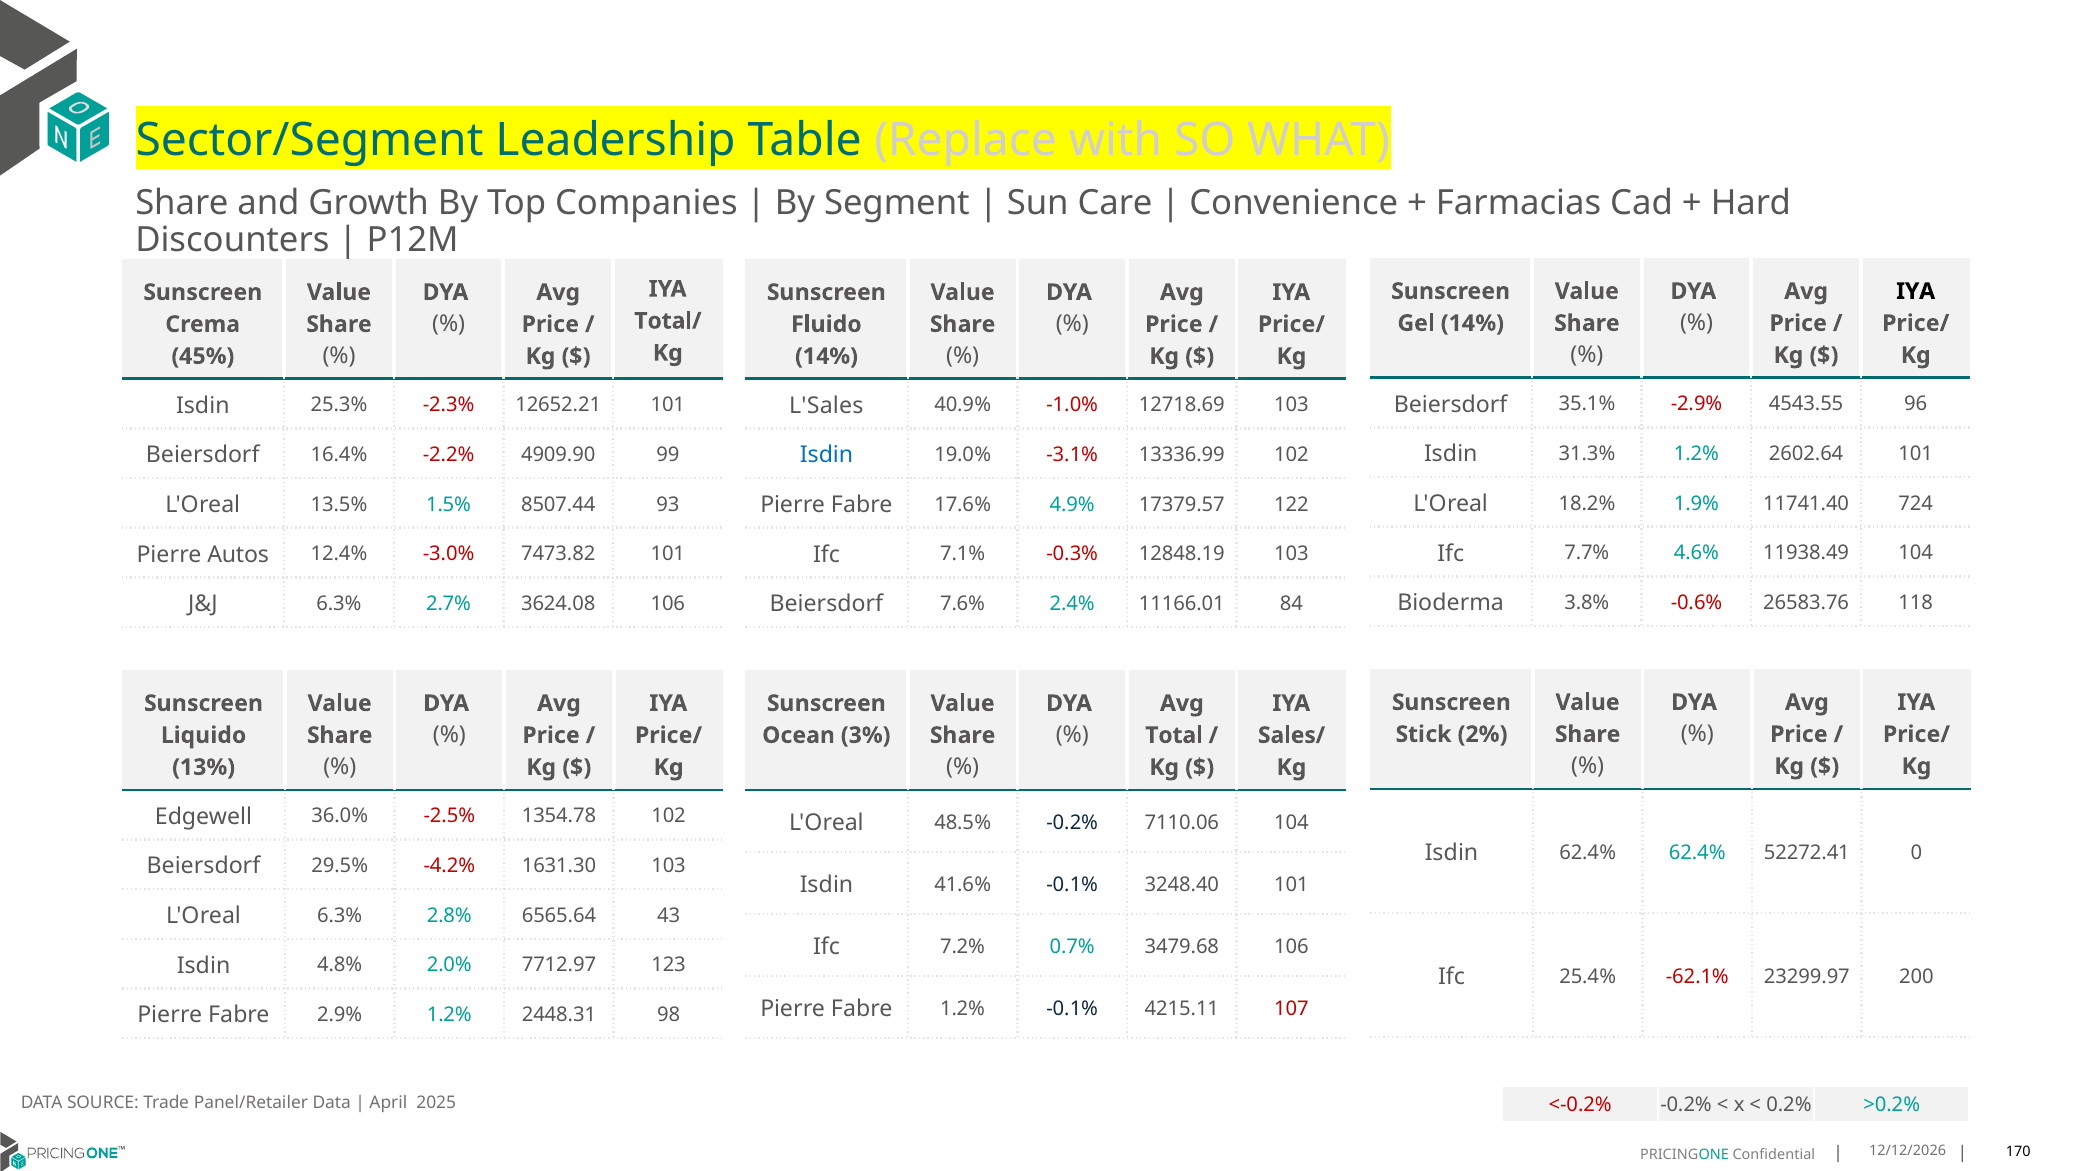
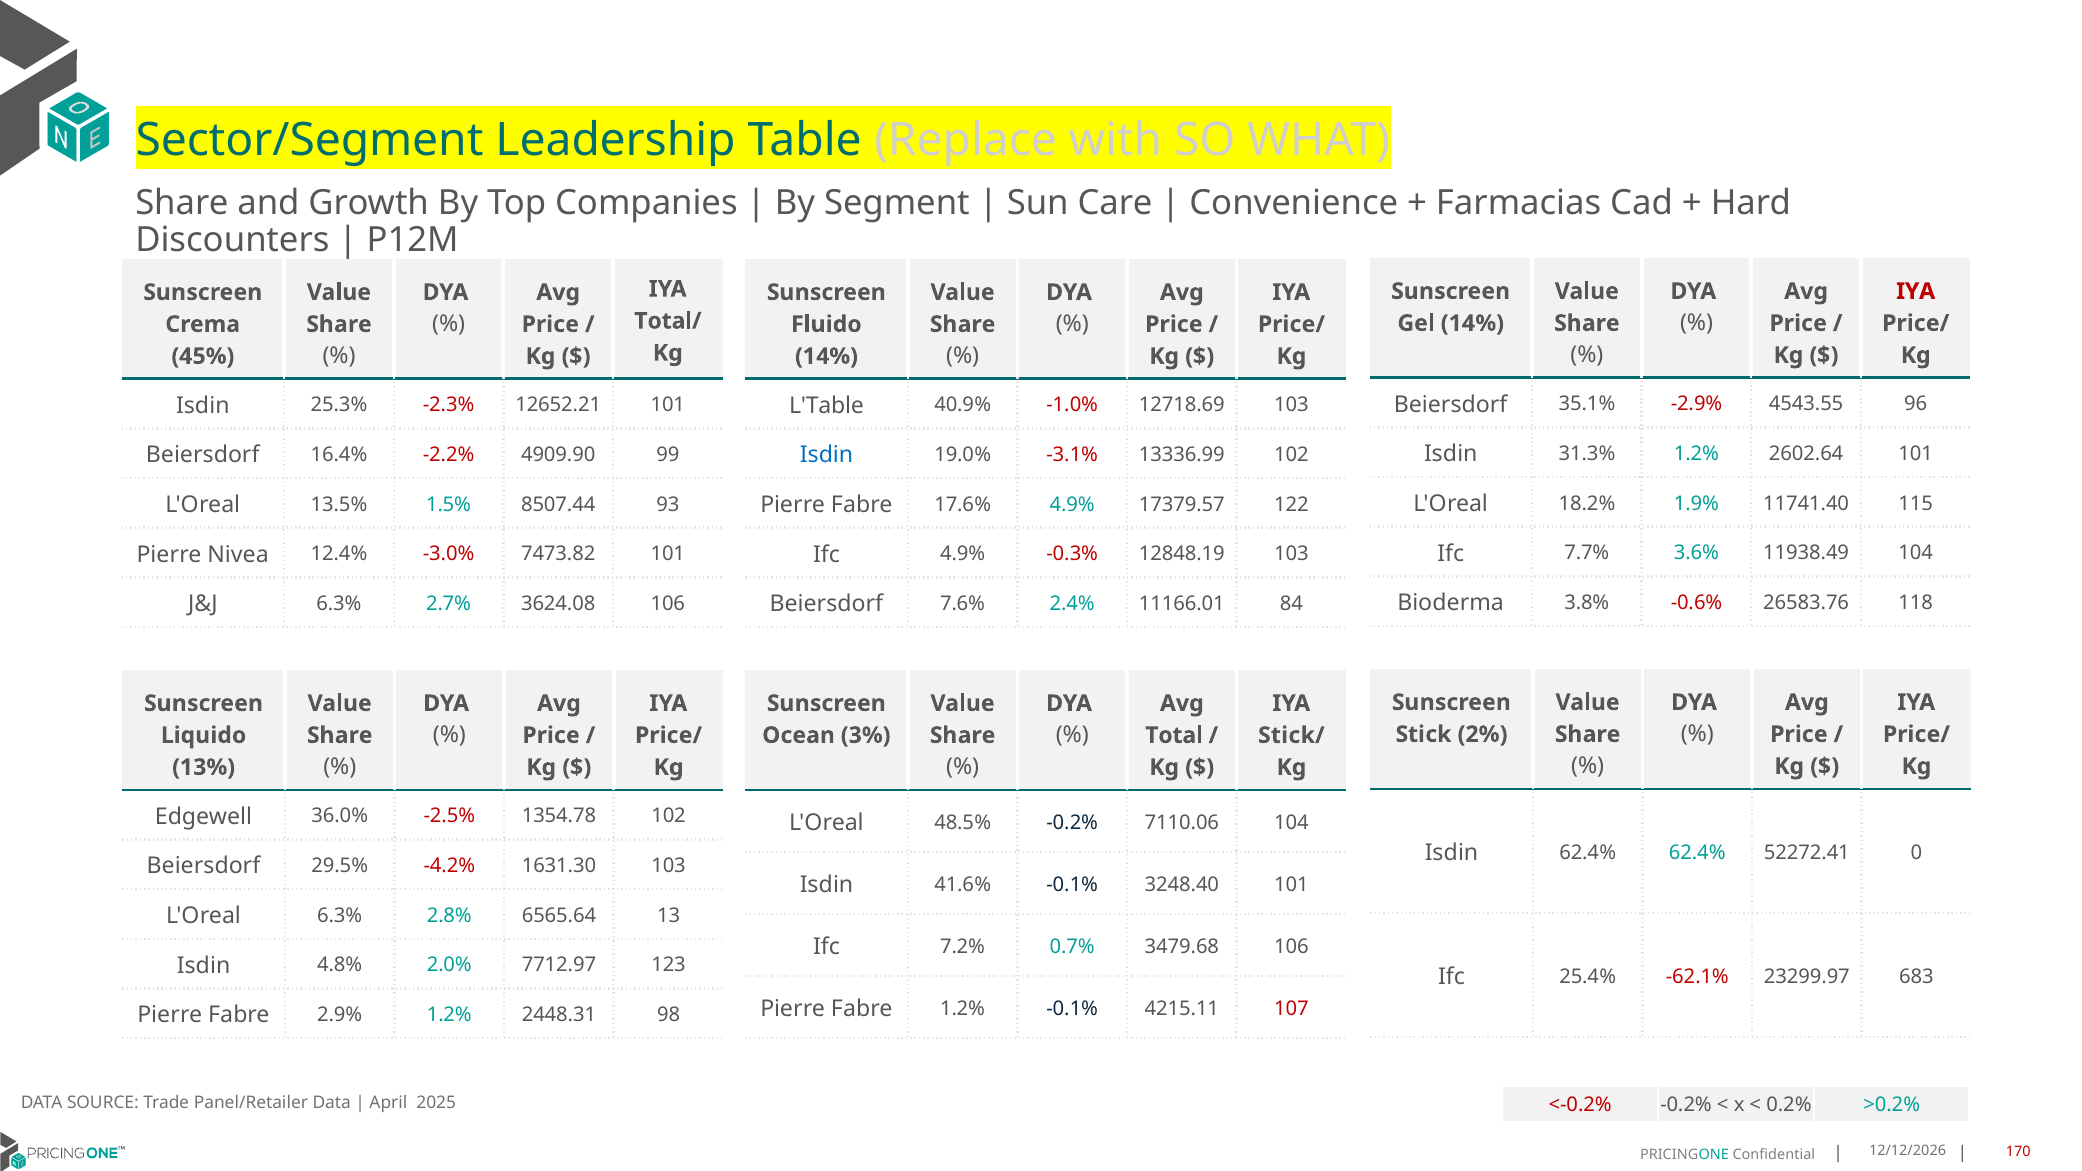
IYA colour: black -> red (1916, 291)
L'Sales: L'Sales -> L'Table (826, 406)
724: 724 -> 115 (1916, 503)
4.6%: 4.6% -> 3.6% (1696, 553)
Autos: Autos -> Nivea (238, 555)
Ifc 7.1%: 7.1% -> 4.9% (963, 554)
Sales/: Sales/ -> Stick/ (1291, 735)
43: 43 -> 13 (669, 916)
200: 200 -> 683 (1916, 977)
170 colour: black -> red (2018, 1151)
